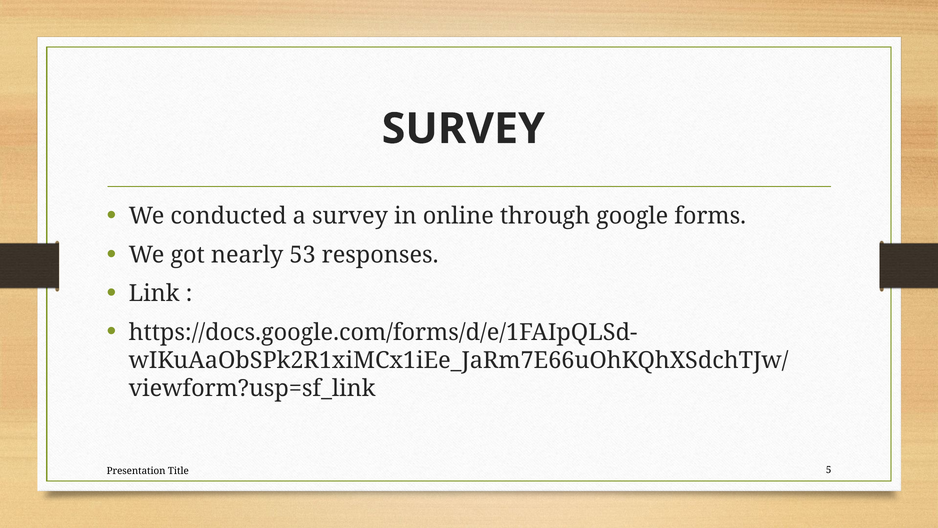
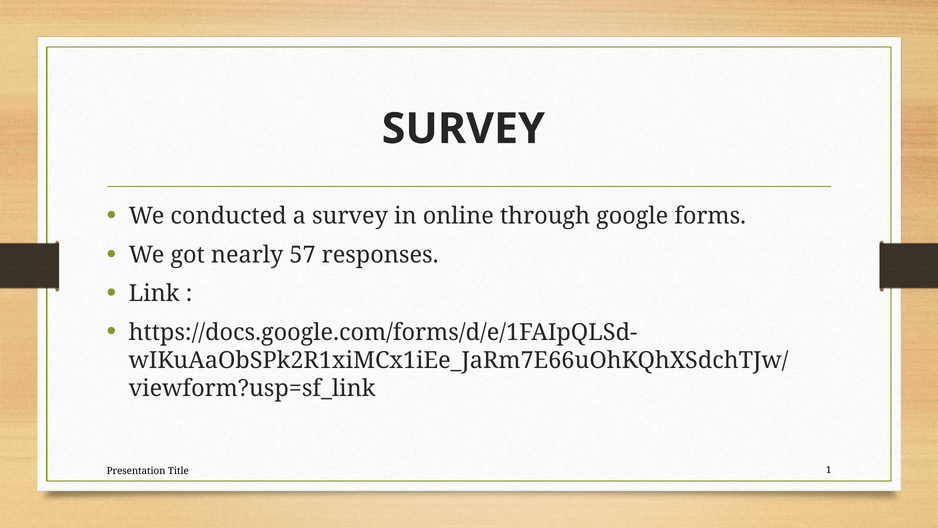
53: 53 -> 57 (303, 255)
5: 5 -> 1 (829, 470)
